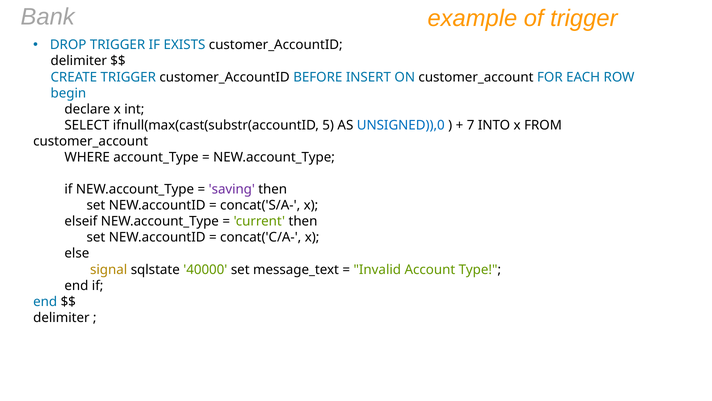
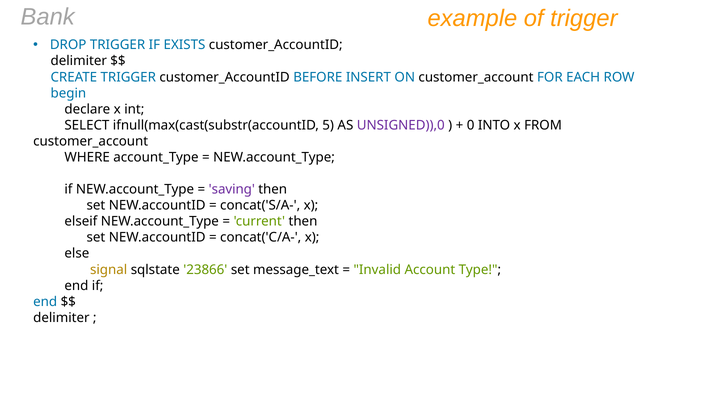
UNSIGNED)),0 colour: blue -> purple (401, 125)
7: 7 -> 0 (471, 125)
40000: 40000 -> 23866 (205, 269)
